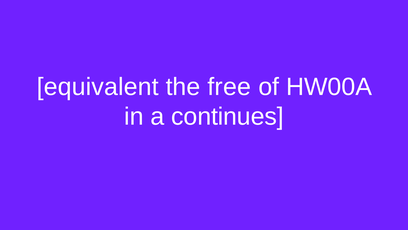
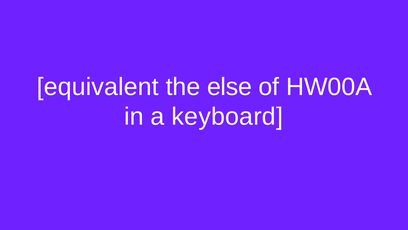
free: free -> else (229, 87)
continues: continues -> keyboard (227, 116)
